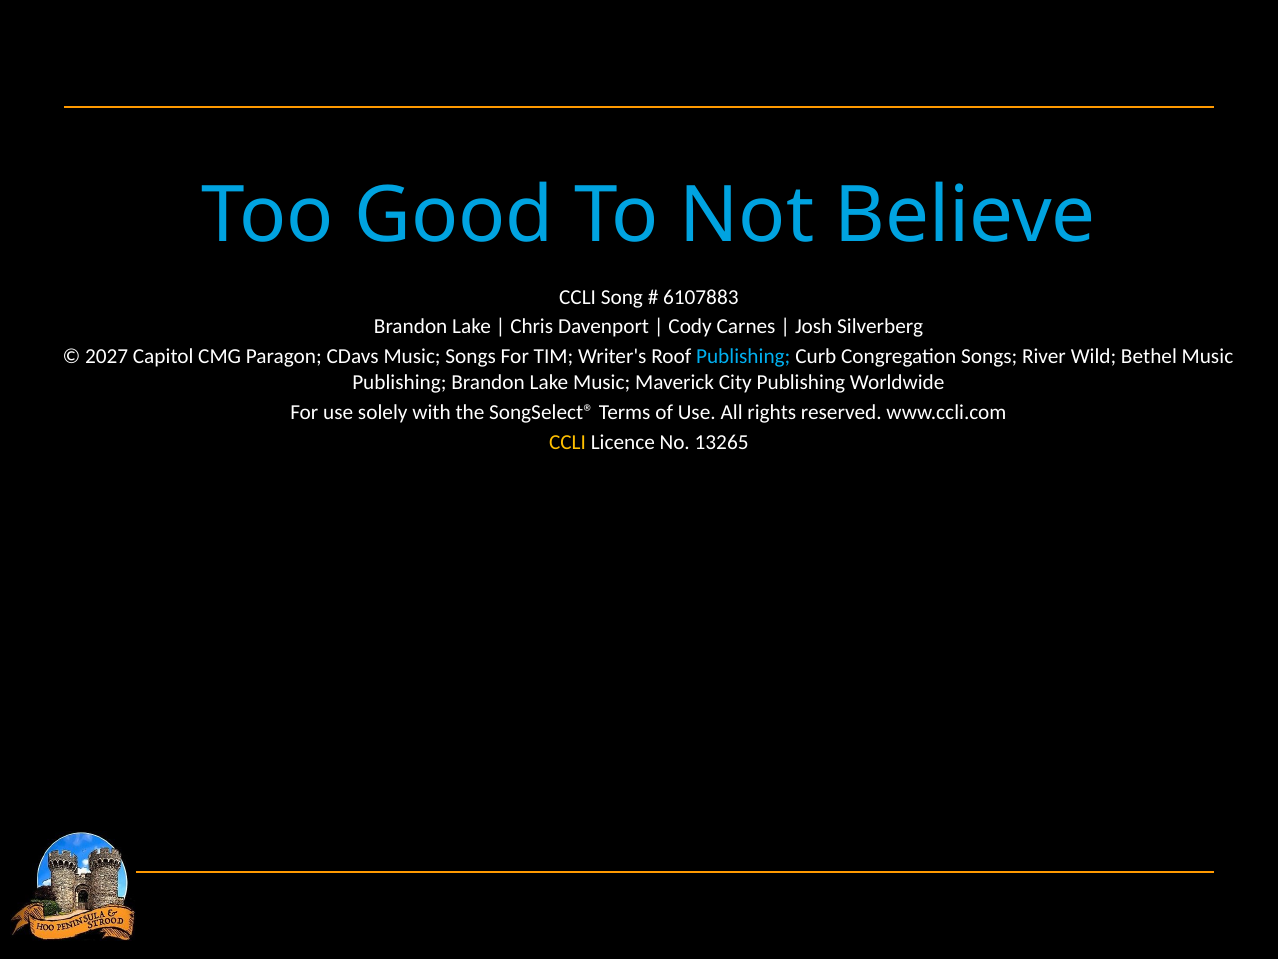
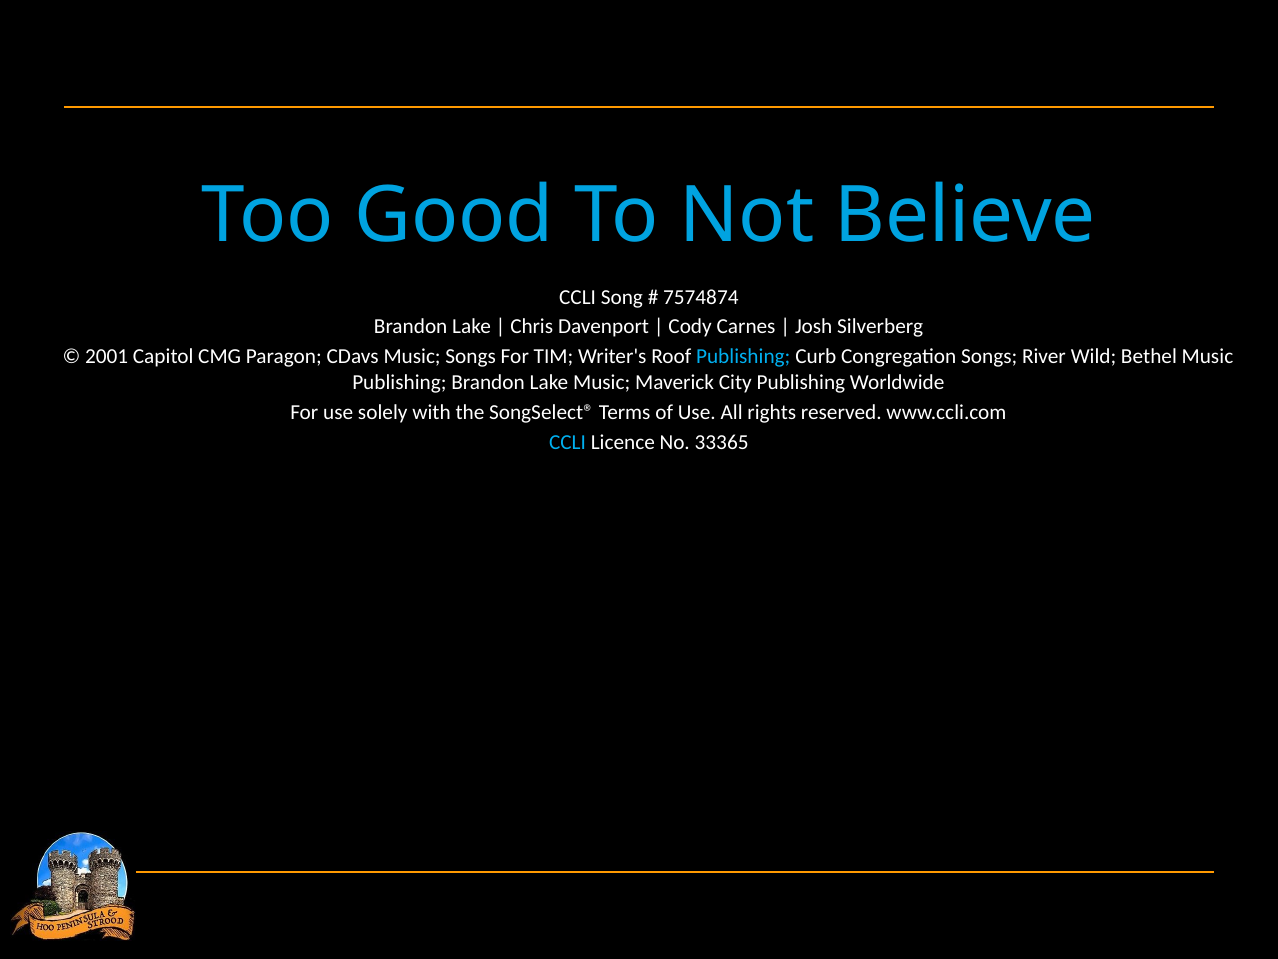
6107883: 6107883 -> 7574874 (701, 297)
2027: 2027 -> 2001 (107, 357)
CCLI colour: yellow -> light blue (568, 442)
13265: 13265 -> 33365 (722, 442)
